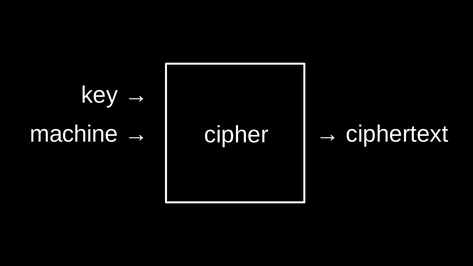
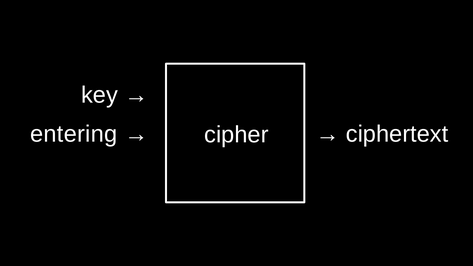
machine: machine -> entering (74, 134)
